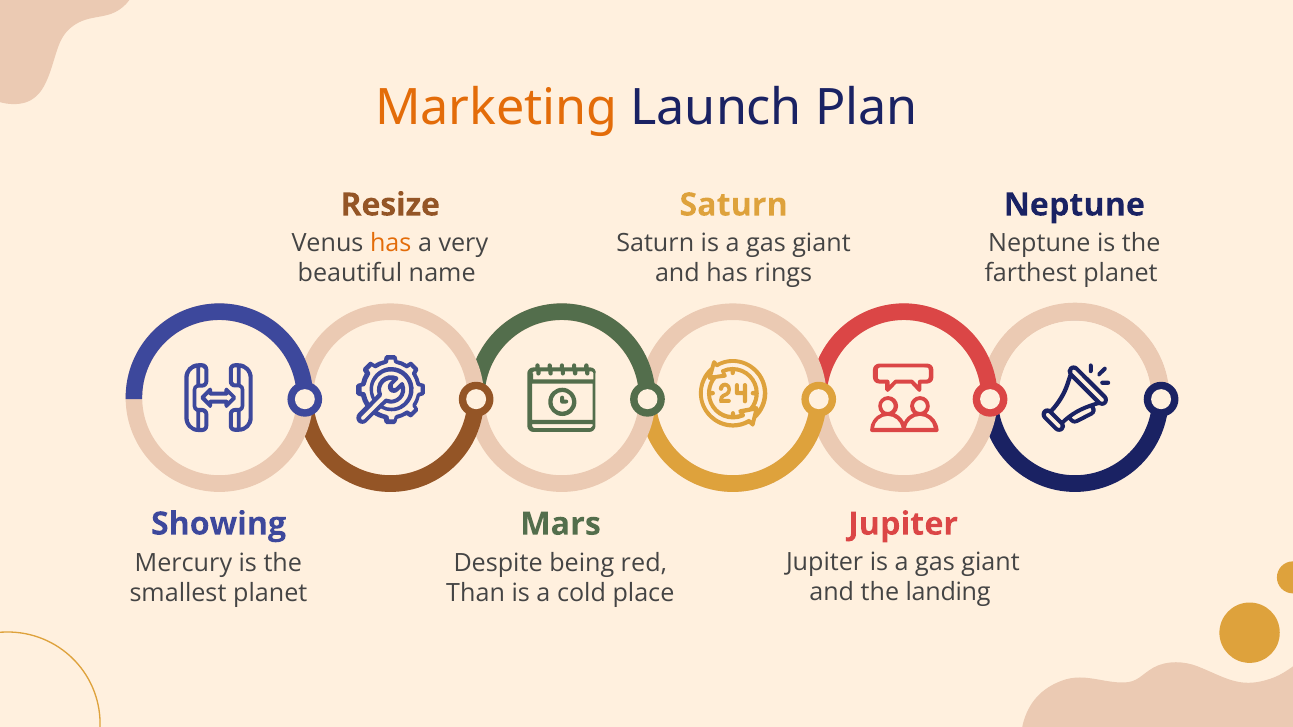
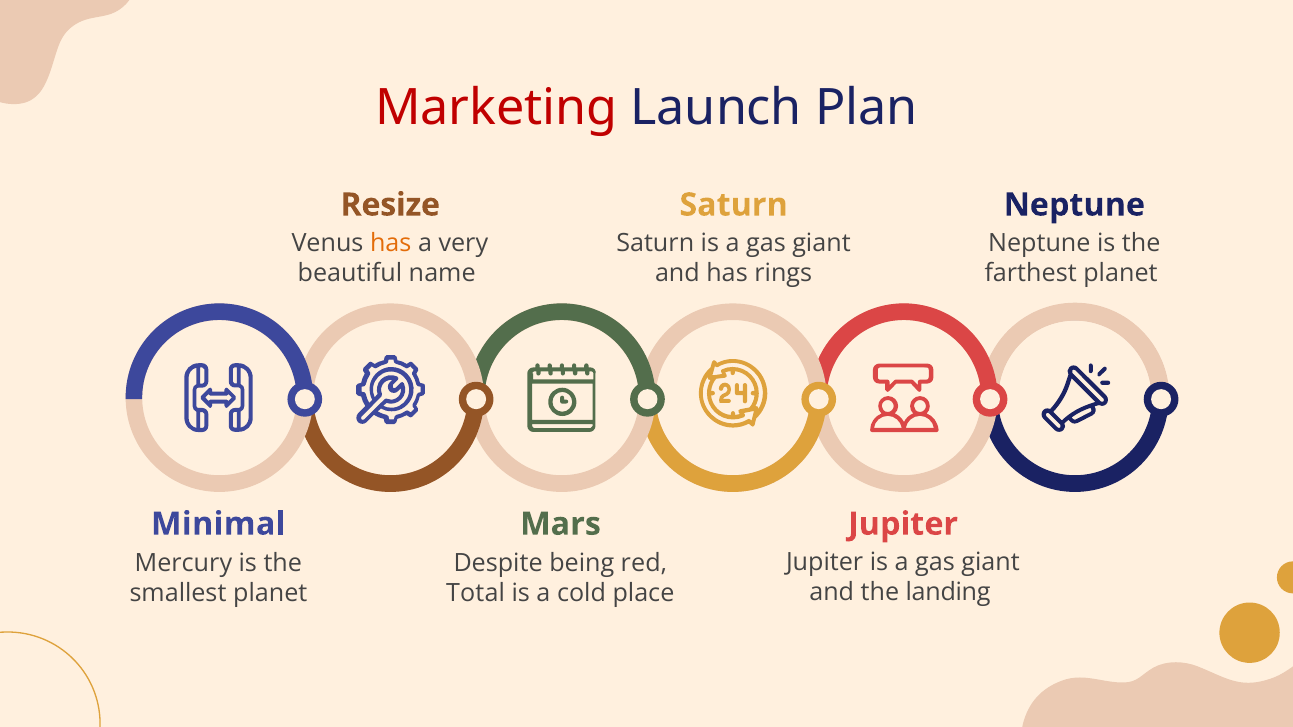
Marketing colour: orange -> red (496, 108)
Showing: Showing -> Minimal (218, 524)
Than: Than -> Total (476, 594)
